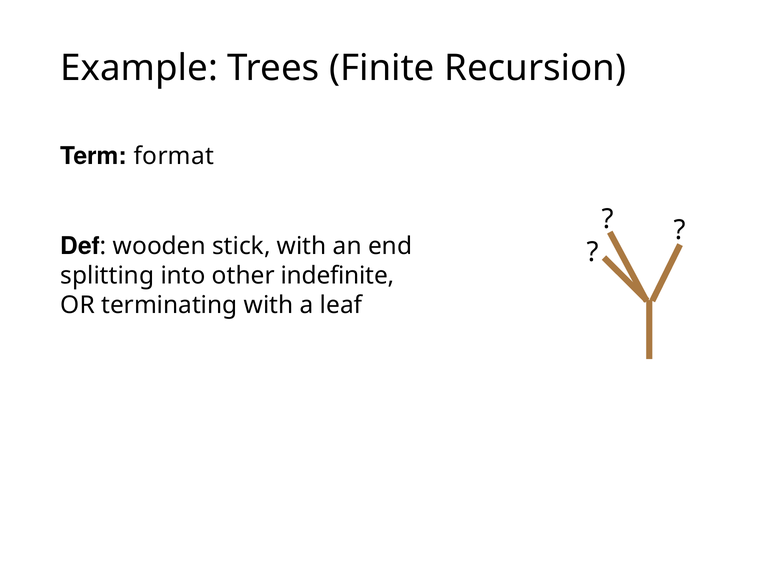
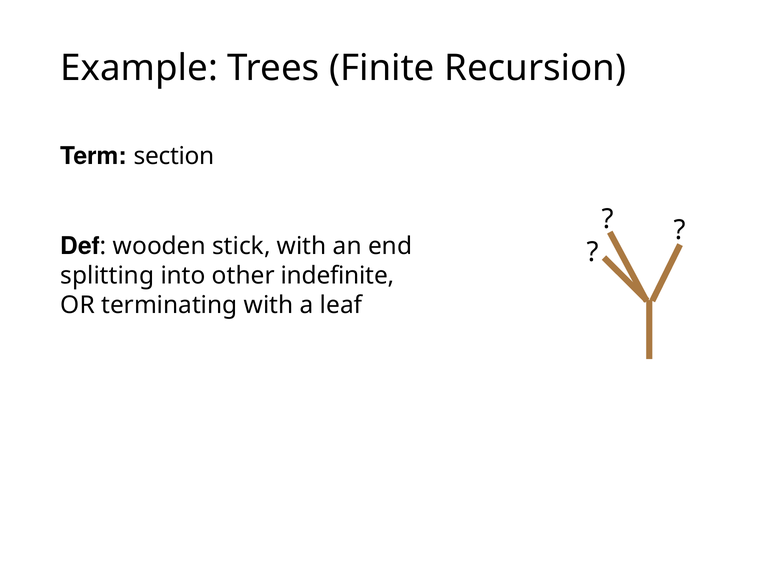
format: format -> section (174, 156)
